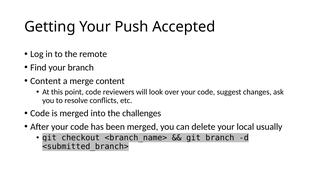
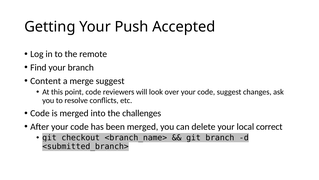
merge content: content -> suggest (110, 81)
usually: usually -> correct (269, 126)
